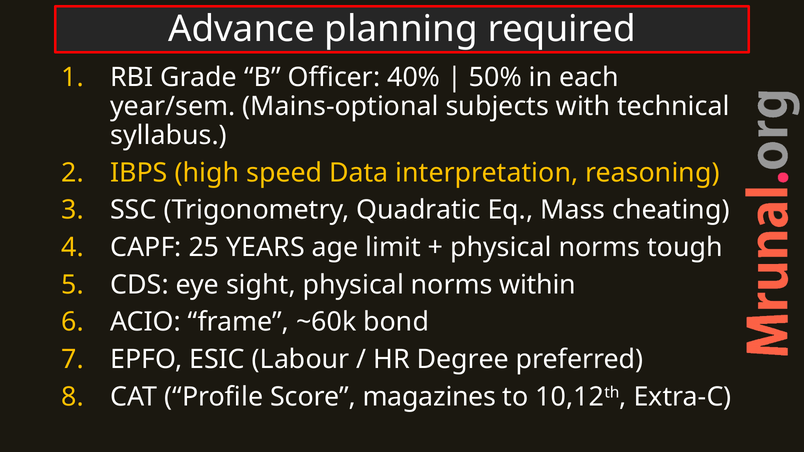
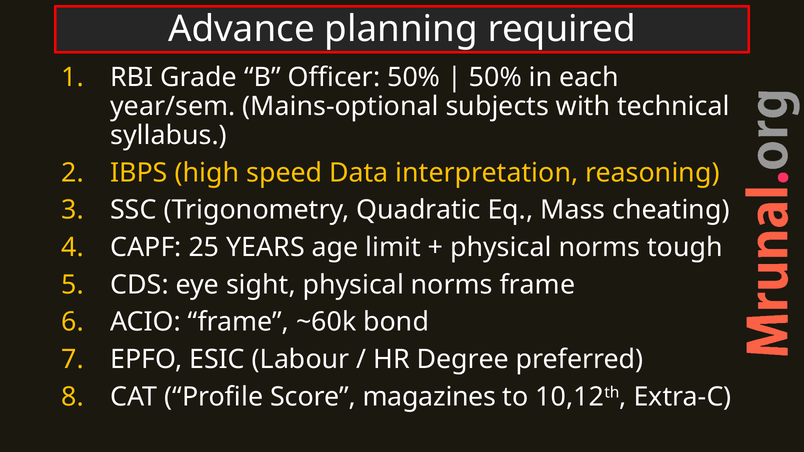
Officer 40%: 40% -> 50% (414, 78)
norms within: within -> frame (537, 285)
